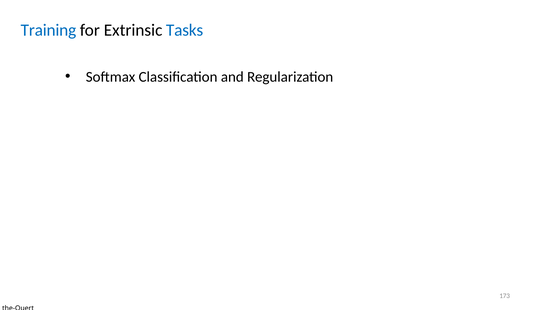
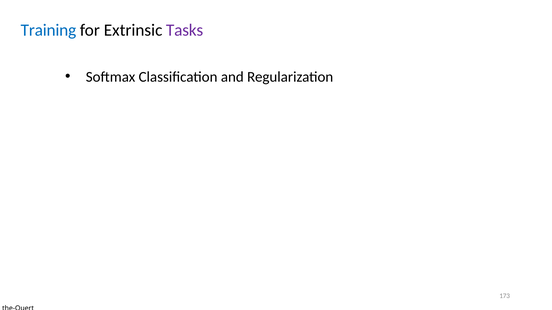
Tasks colour: blue -> purple (185, 30)
